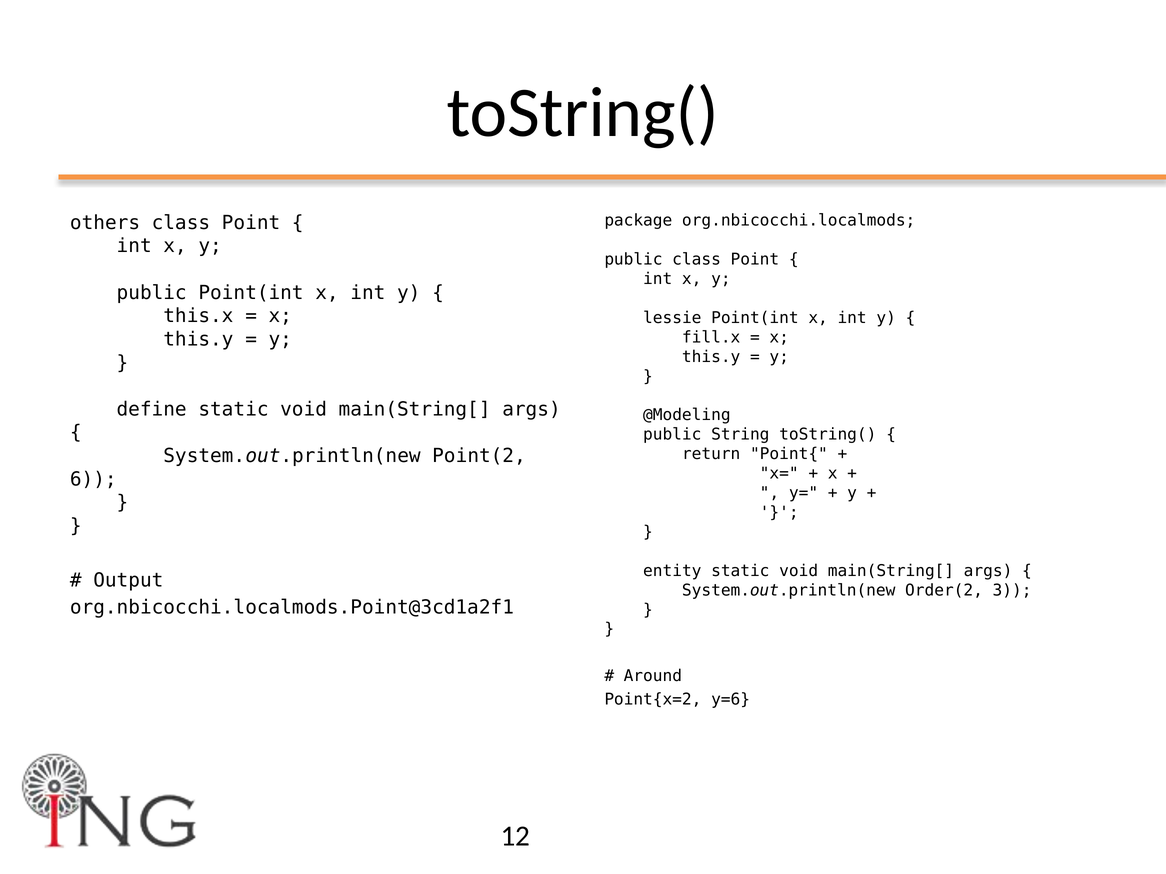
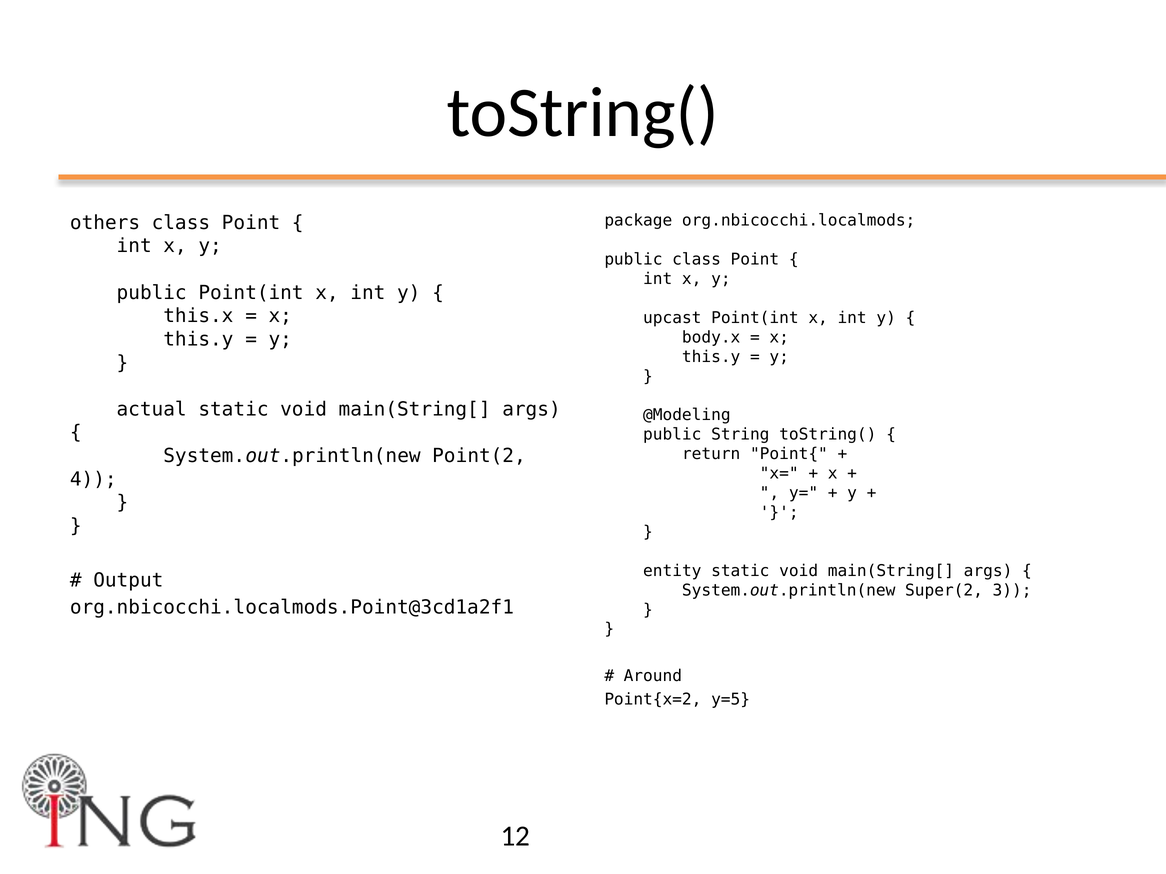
lessie: lessie -> upcast (672, 318)
fill.x: fill.x -> body.x (711, 338)
define: define -> actual (152, 409)
6: 6 -> 4 (93, 479)
Order(2: Order(2 -> Super(2 (944, 591)
y=6: y=6 -> y=5 (731, 700)
